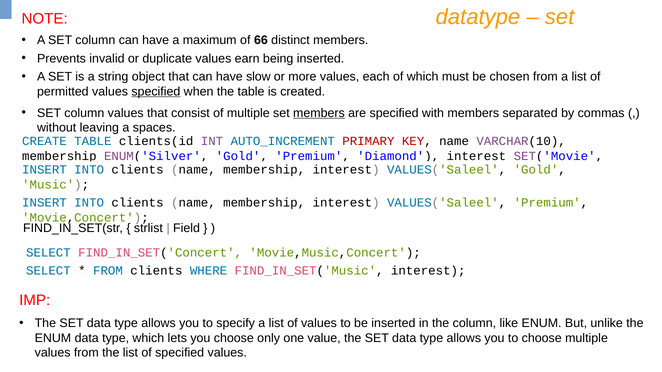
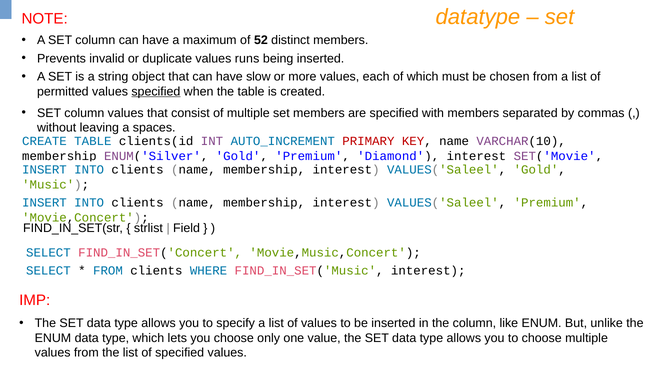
66: 66 -> 52 (261, 40)
earn: earn -> runs (247, 59)
members underline: present -> none (319, 113)
